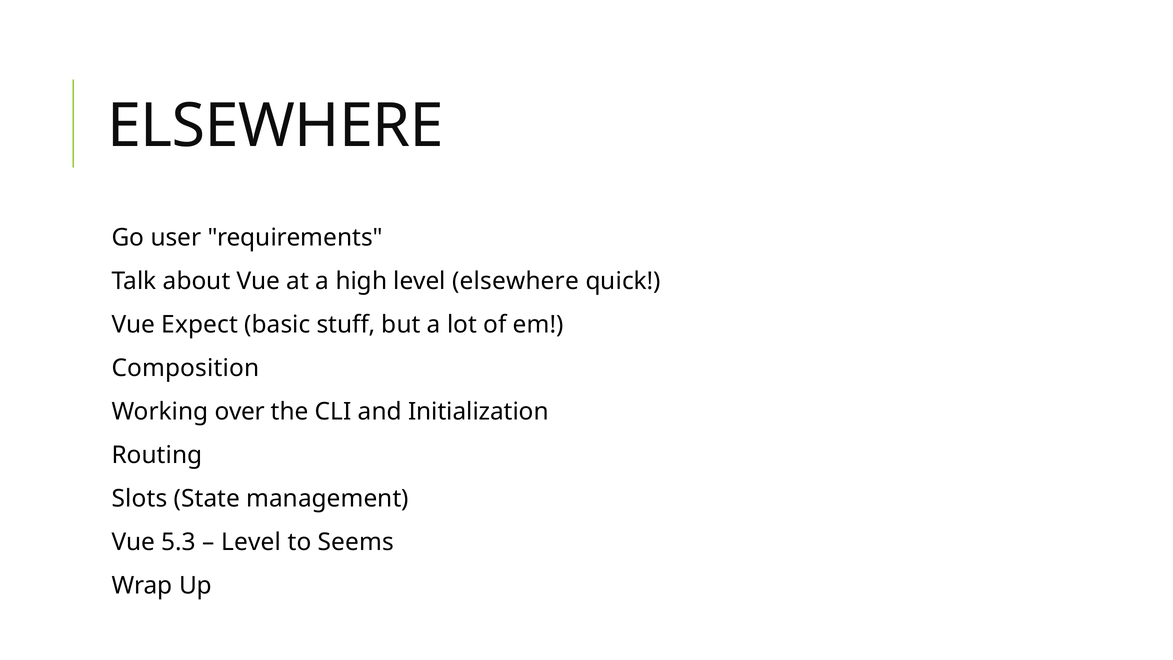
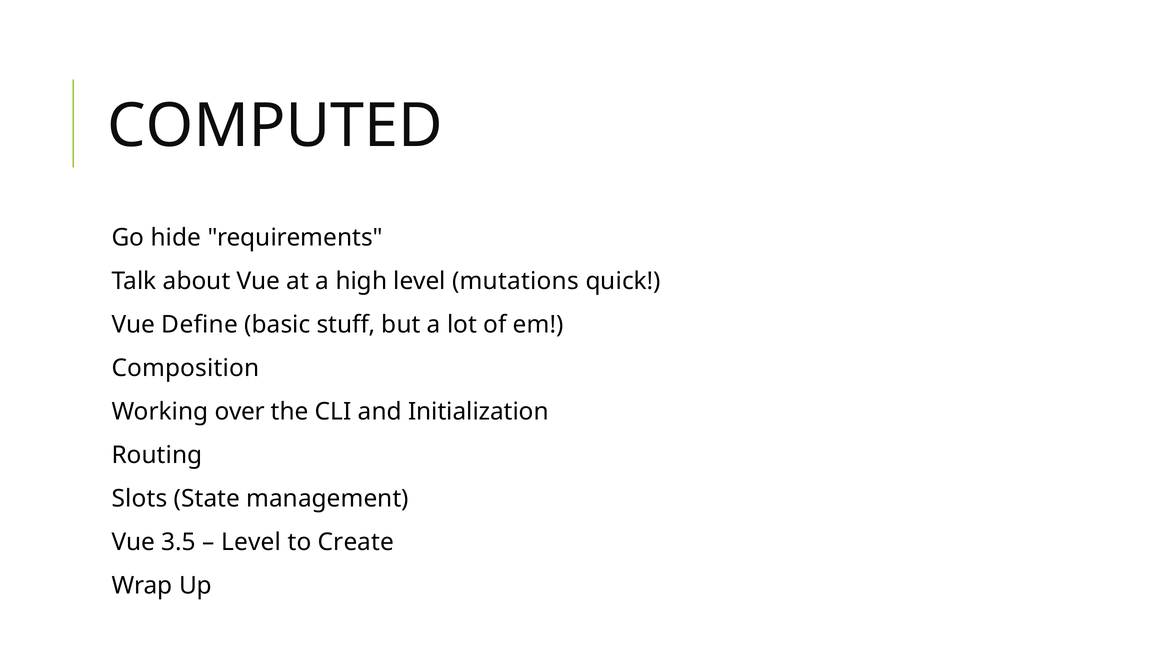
ELSEWHERE: ELSEWHERE -> COMPUTED (275, 126)
user: user -> hide (176, 237)
level elsewhere: elsewhere -> mutations (515, 281)
Expect: Expect -> Define (200, 324)
5.3: 5.3 -> 3.5 (179, 542)
Seems: Seems -> Create (356, 542)
